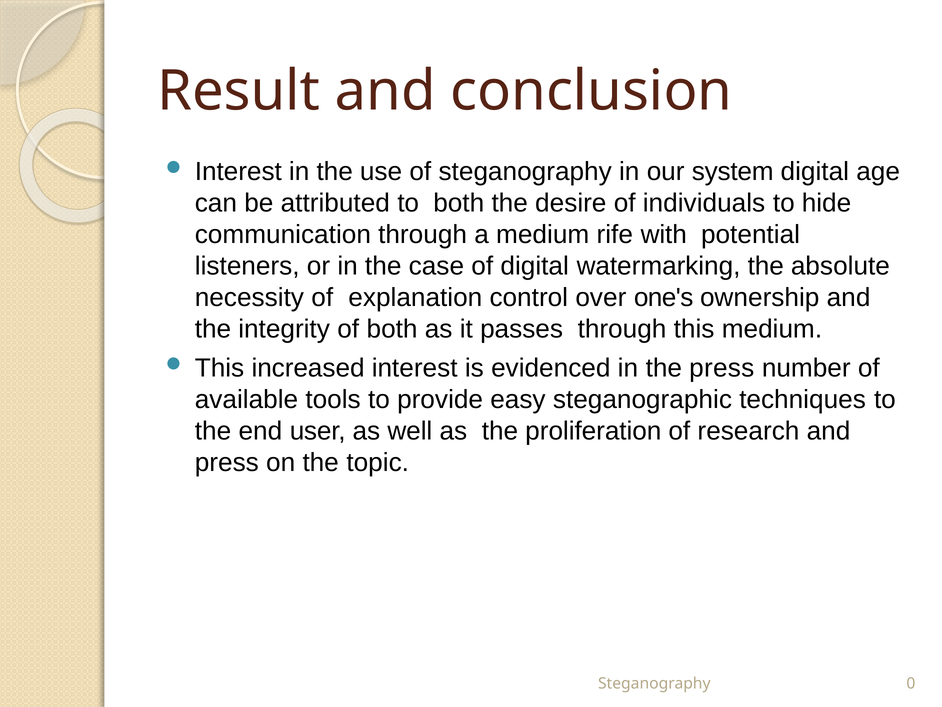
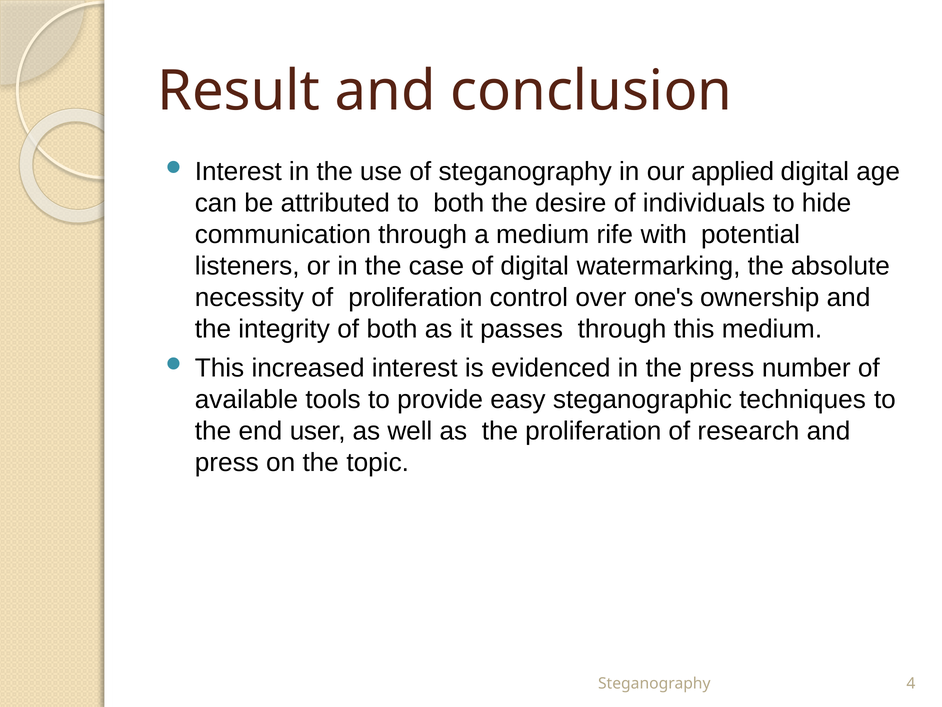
system: system -> applied (733, 171)
of explanation: explanation -> proliferation (415, 297)
0: 0 -> 4 (911, 683)
